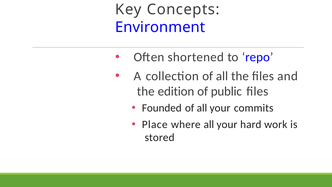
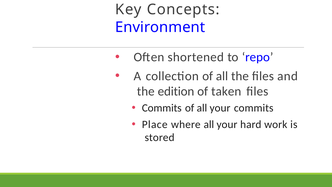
public: public -> taken (226, 91)
Founded: Founded -> Commits (162, 108)
